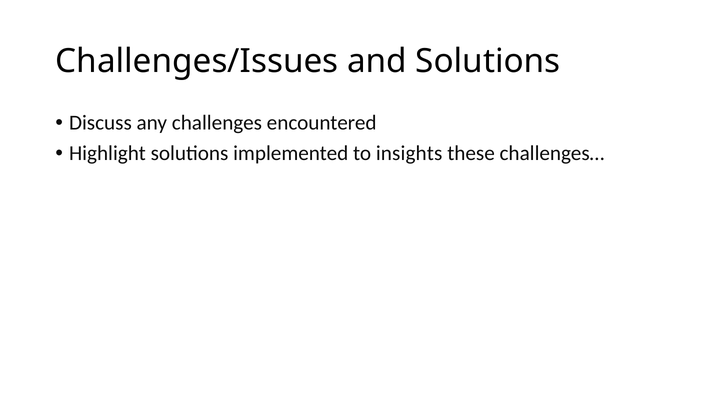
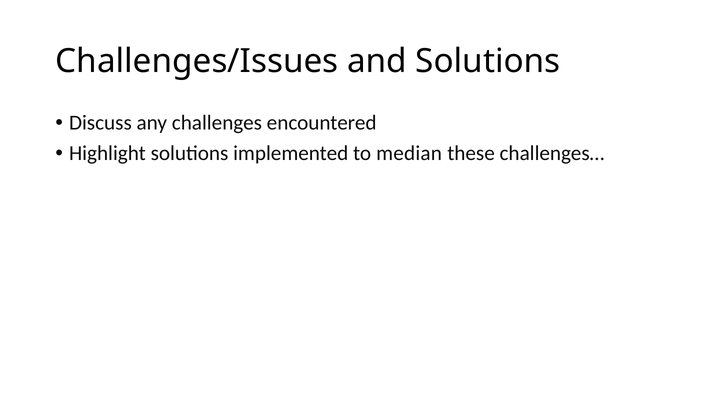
insights: insights -> median (409, 153)
